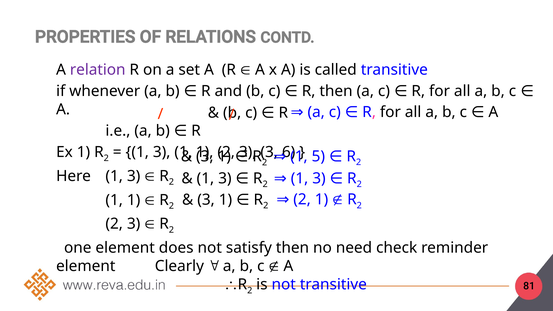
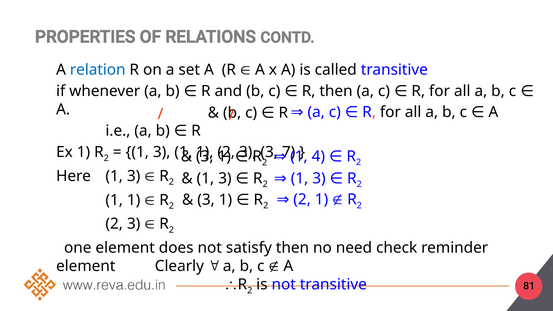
relation colour: purple -> blue (98, 70)
6: 6 -> 7 (289, 152)
5: 5 -> 4 (318, 156)
